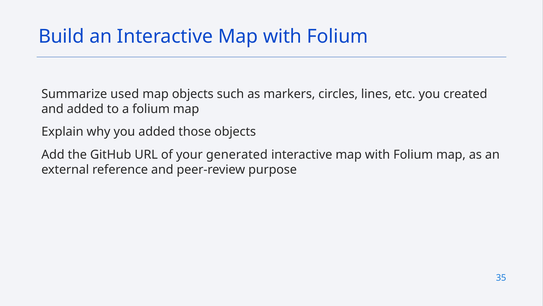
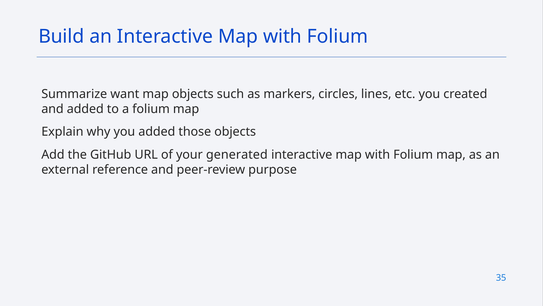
used: used -> want (125, 94)
